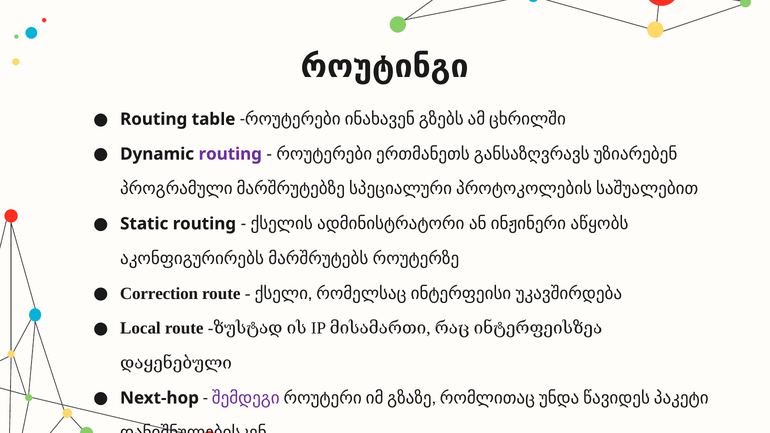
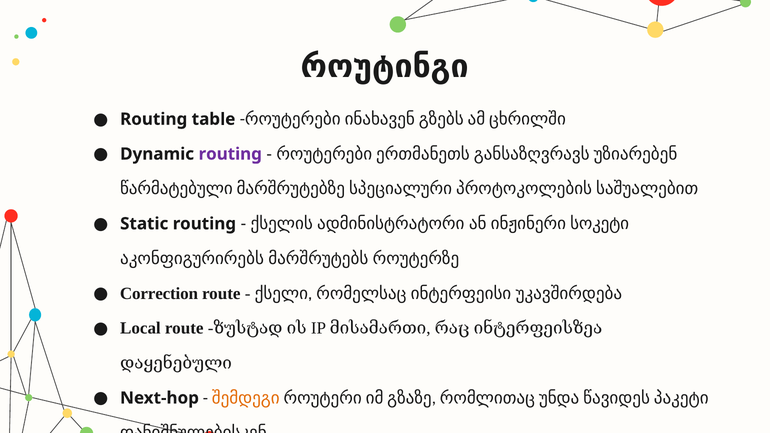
პროგრამული: პროგრამული -> წარმატებული (176, 189)
აწყობს: აწყობს -> სოკეტი (600, 224)
შემდეგი colour: purple -> orange (246, 398)
